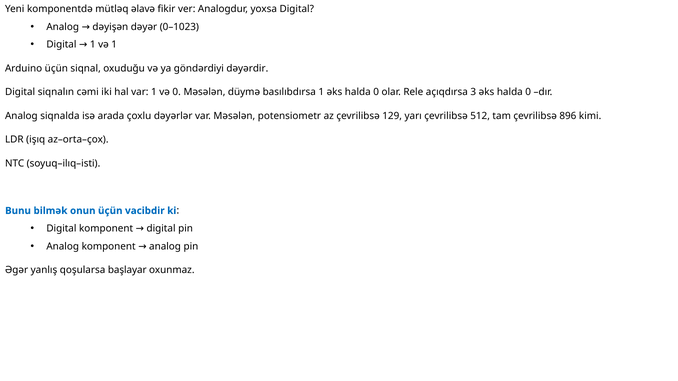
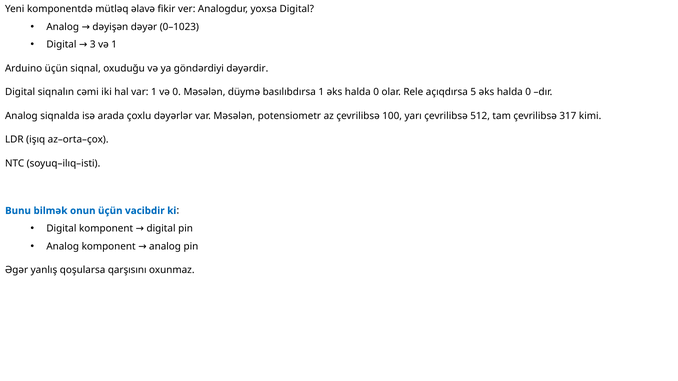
Digital 1: 1 -> 3 (93, 45)
3: 3 -> 5 (473, 92)
129: 129 -> 100 (392, 116)
896: 896 -> 317 (568, 116)
başlayar: başlayar -> qarşısını (127, 270)
